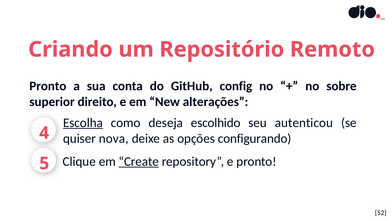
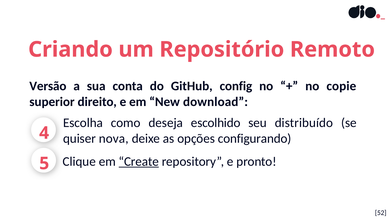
Pronto: Pronto -> Versão (48, 86)
sobre: sobre -> copie (341, 86)
alterações: alterações -> download (215, 101)
Escolha underline: present -> none (83, 123)
autenticou: autenticou -> distribuído (304, 123)
